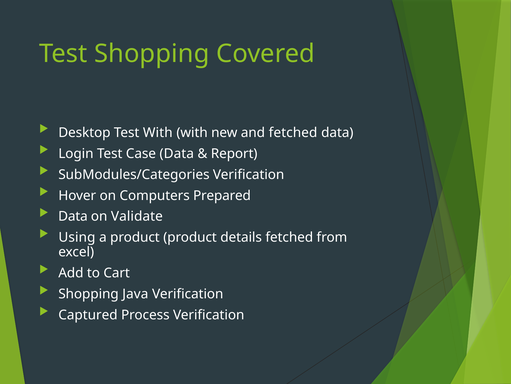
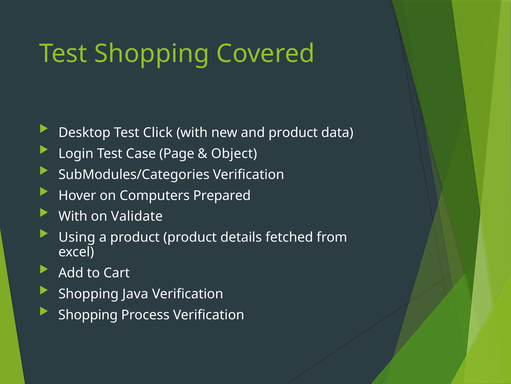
Test With: With -> Click (158, 132)
and fetched: fetched -> product (293, 132)
Case Data: Data -> Page (177, 153)
Report: Report -> Object (234, 153)
Data: Data -> With (73, 216)
Captured: Captured -> Shopping (88, 314)
